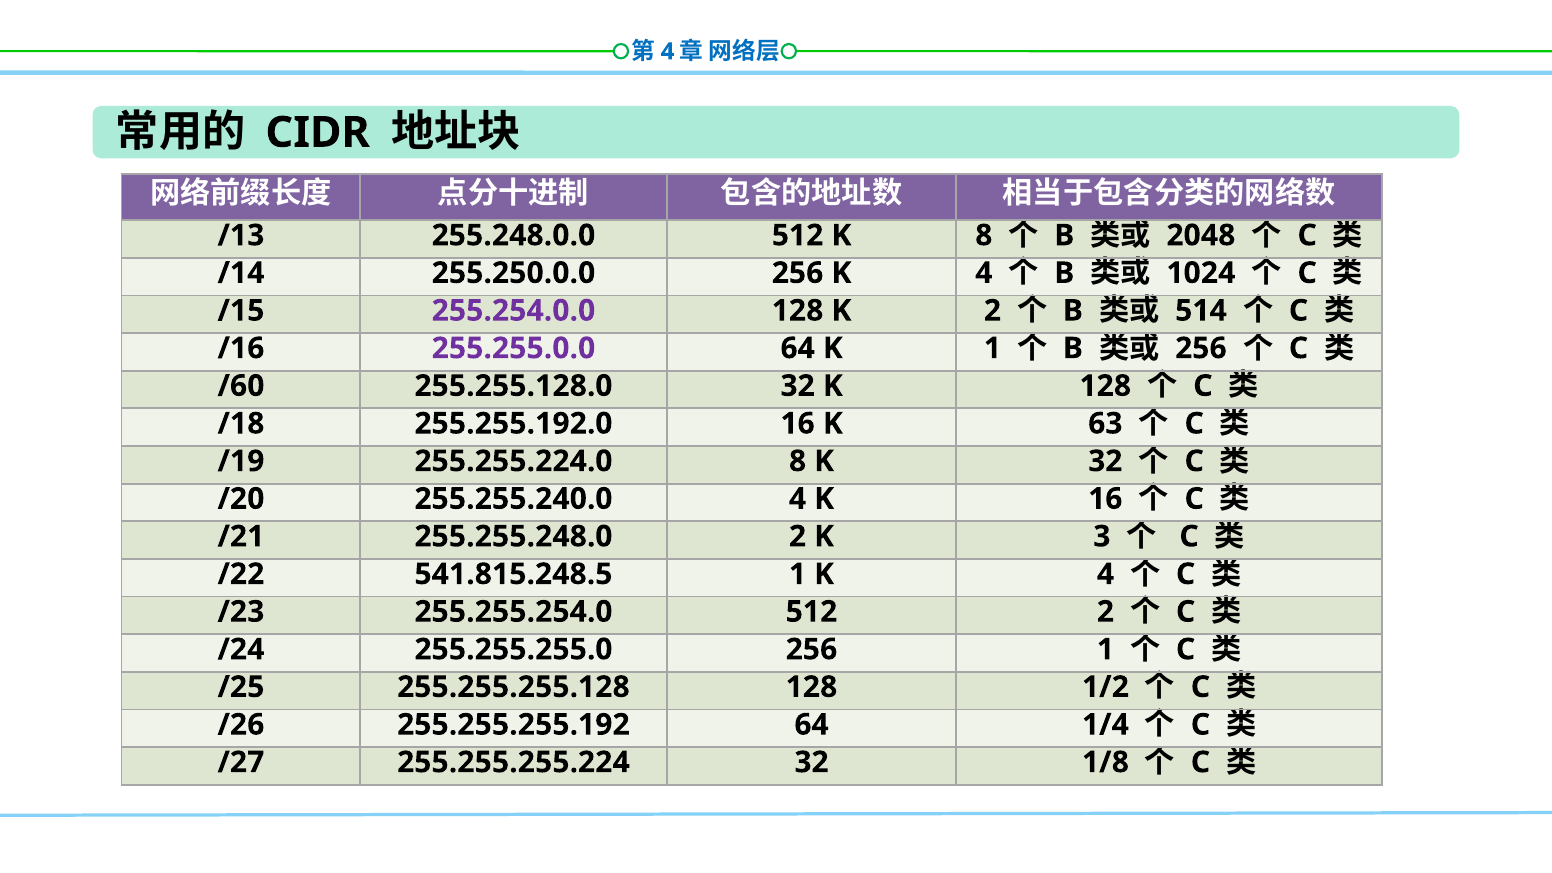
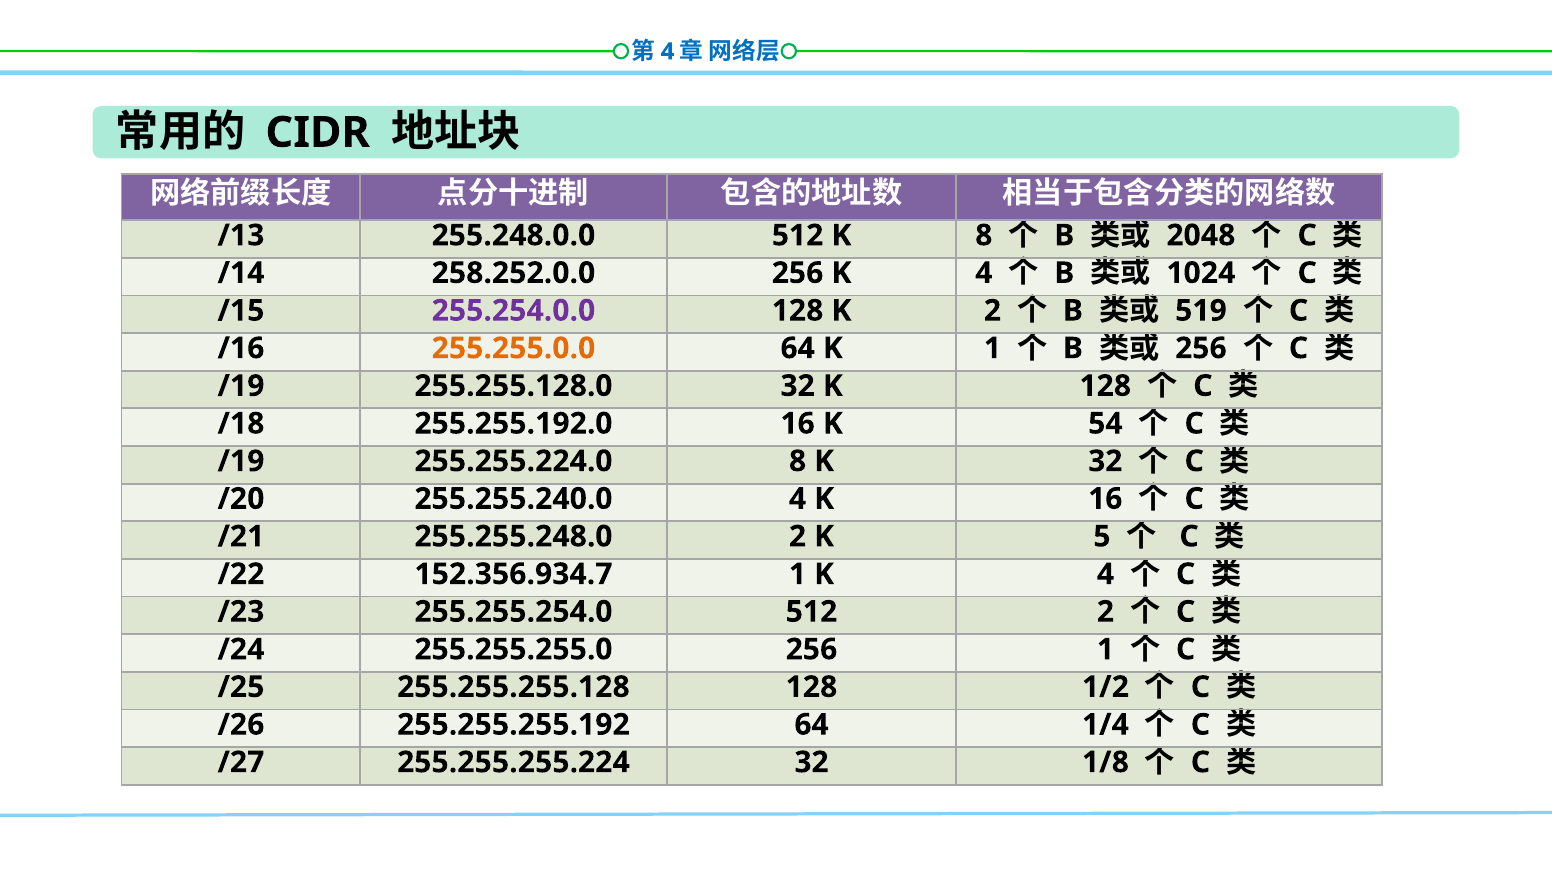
255.250.0.0: 255.250.0.0 -> 258.252.0.0 (513, 273)
514: 514 -> 519 (1201, 311)
255.255.0.0 colour: purple -> orange (513, 348)
/60: /60 -> /19 (241, 386)
63: 63 -> 54 (1105, 424)
3: 3 -> 5 (1102, 536)
541.815.248.5: 541.815.248.5 -> 152.356.934.7 (513, 574)
